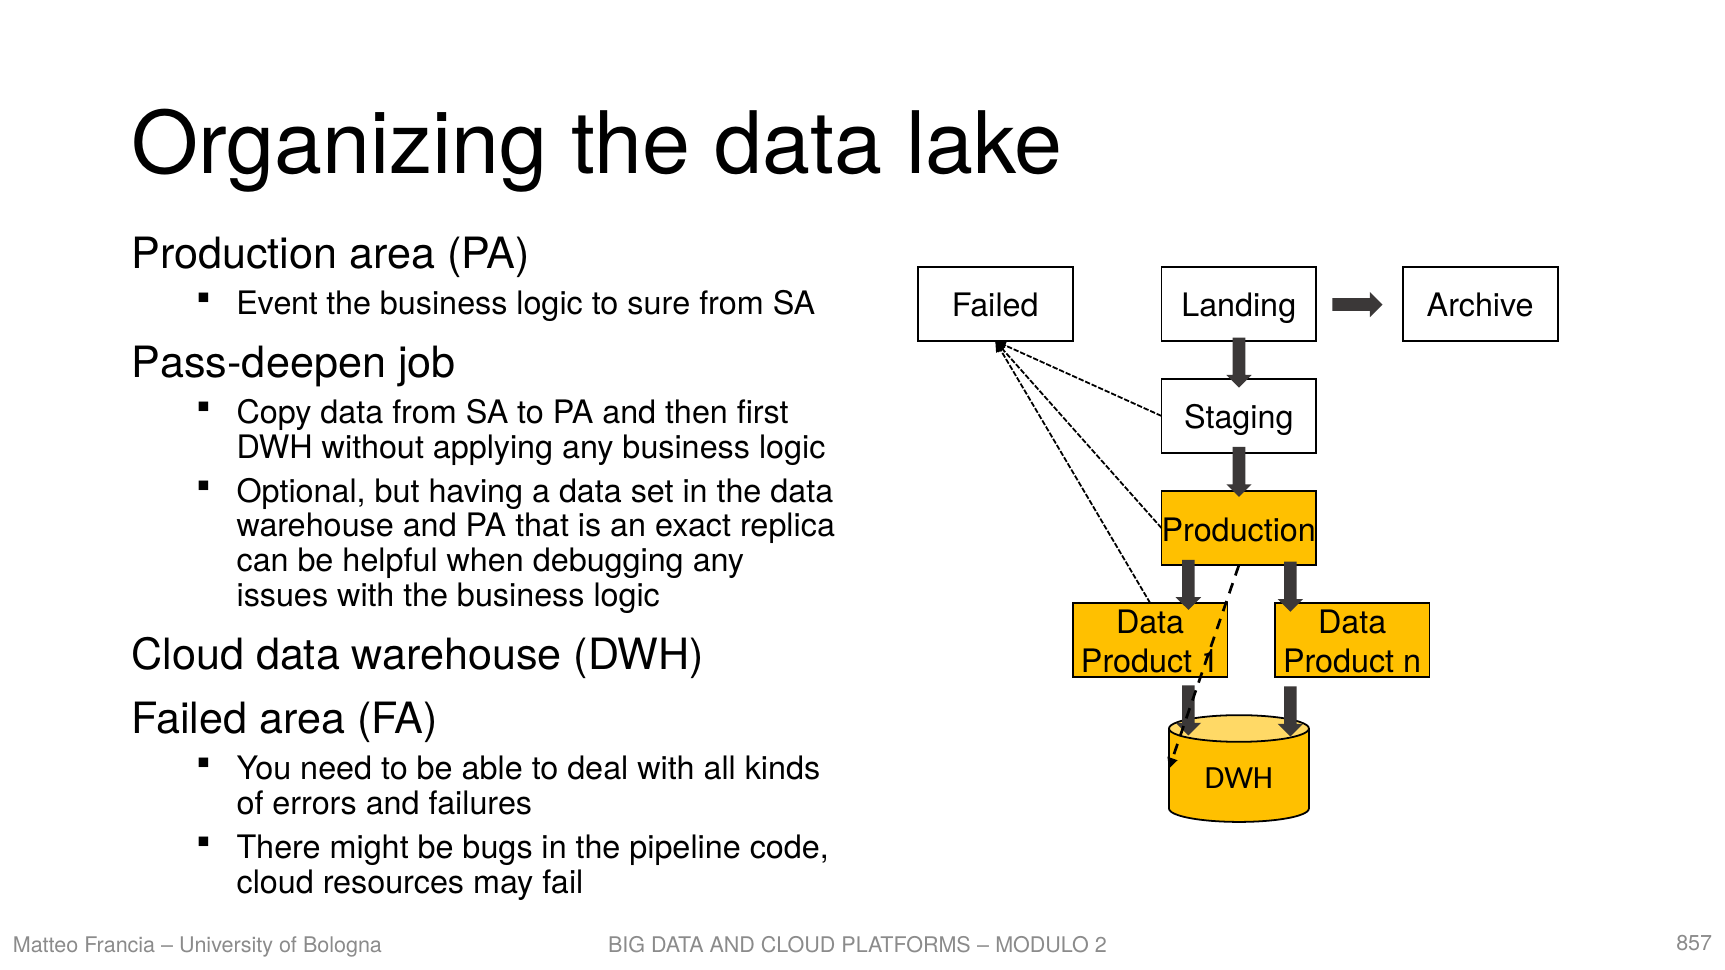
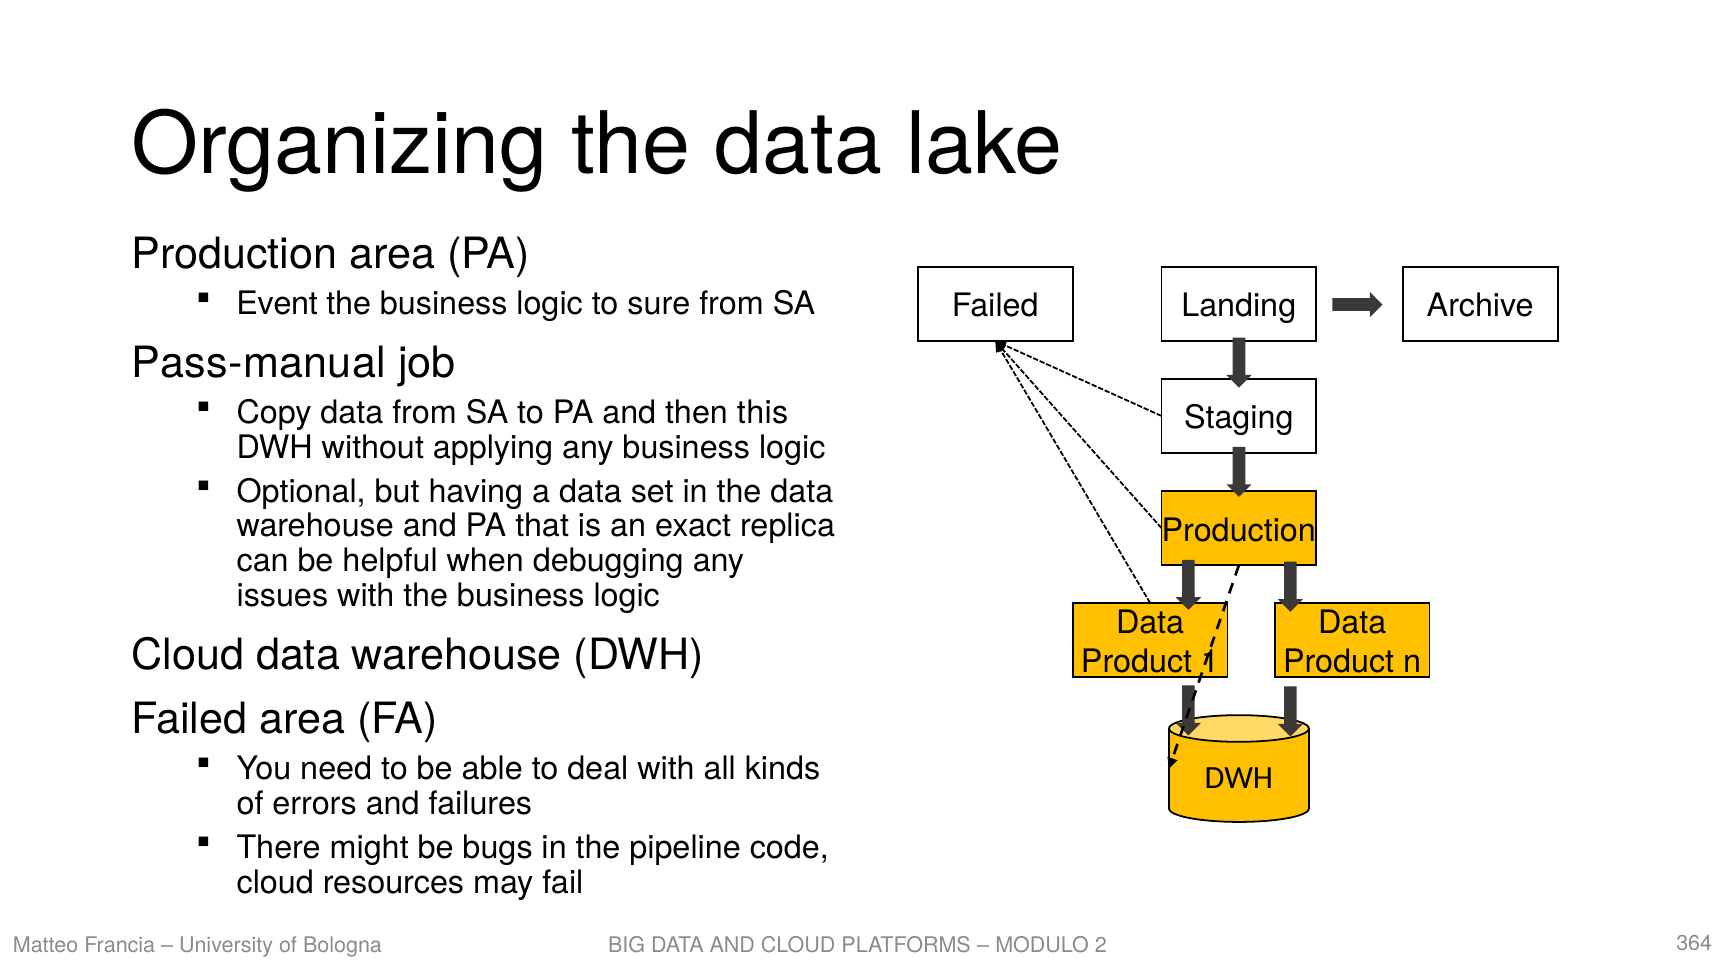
Pass-deepen: Pass-deepen -> Pass-manual (259, 363)
first: first -> this (763, 413)
857: 857 -> 364 (1694, 943)
